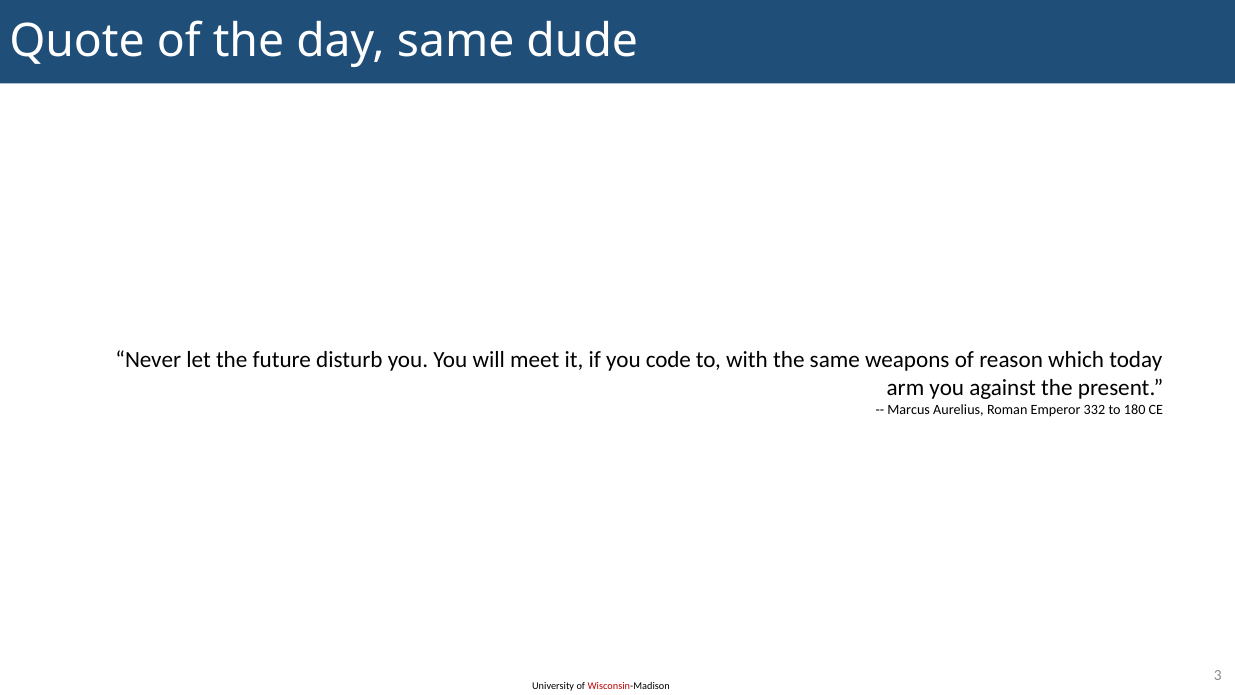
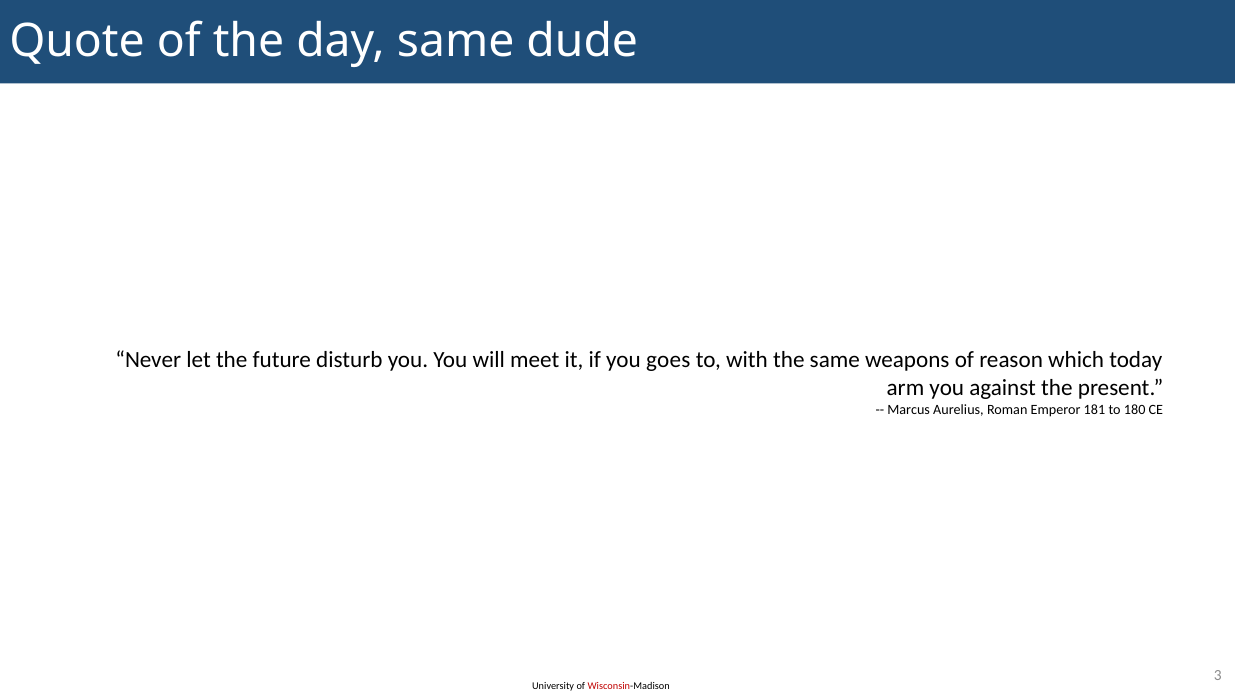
code: code -> goes (668, 360)
332: 332 -> 181 (1095, 409)
